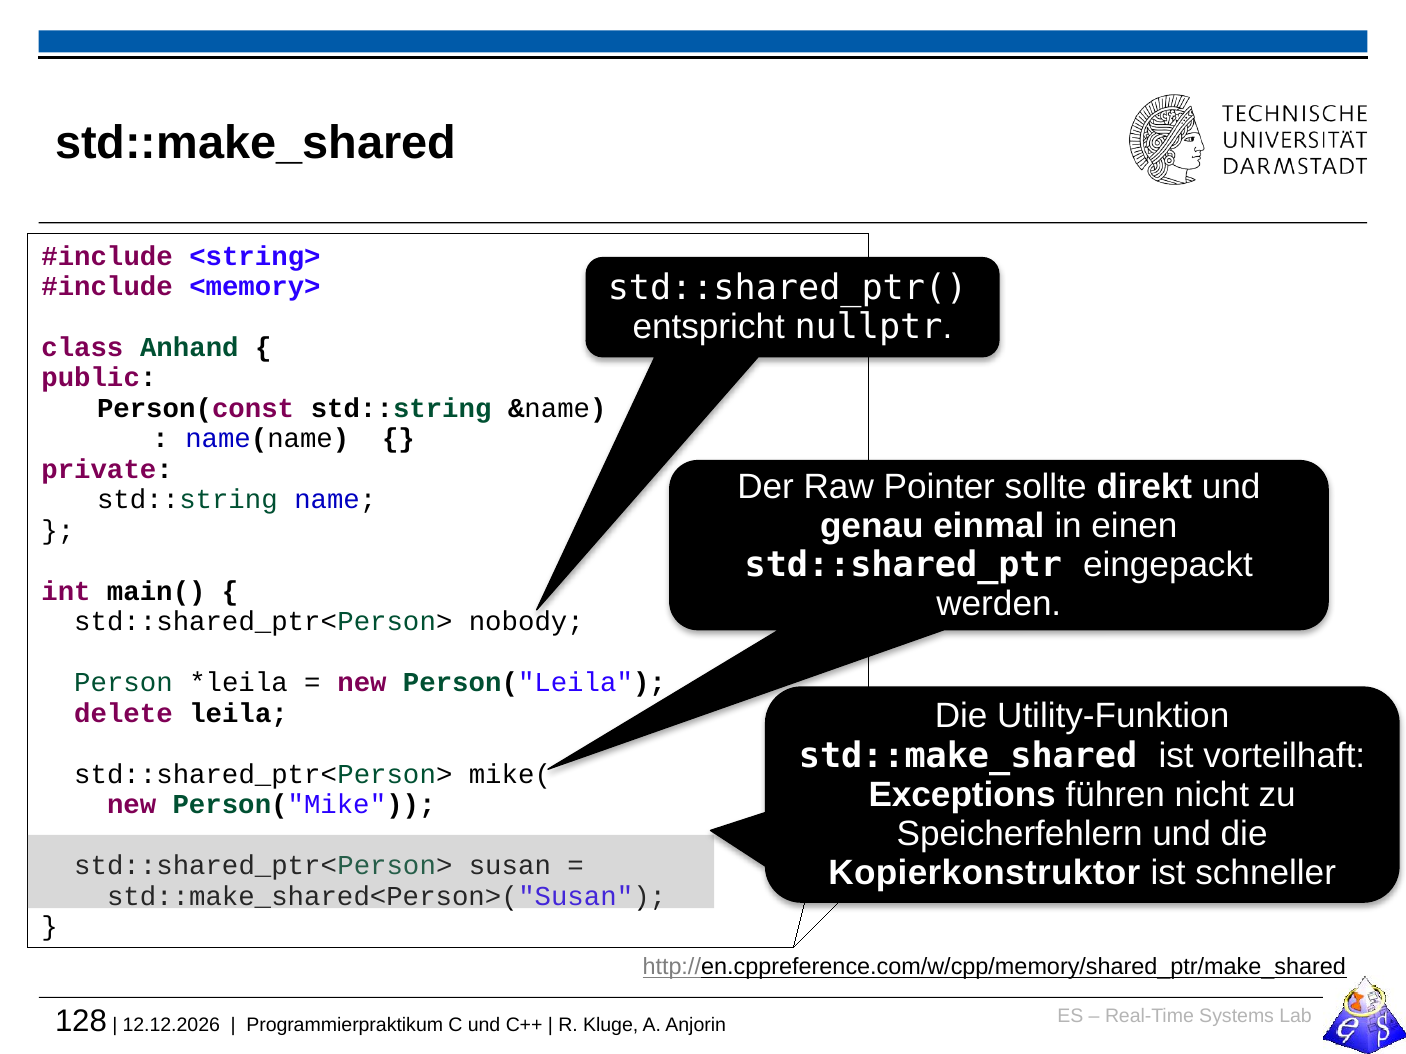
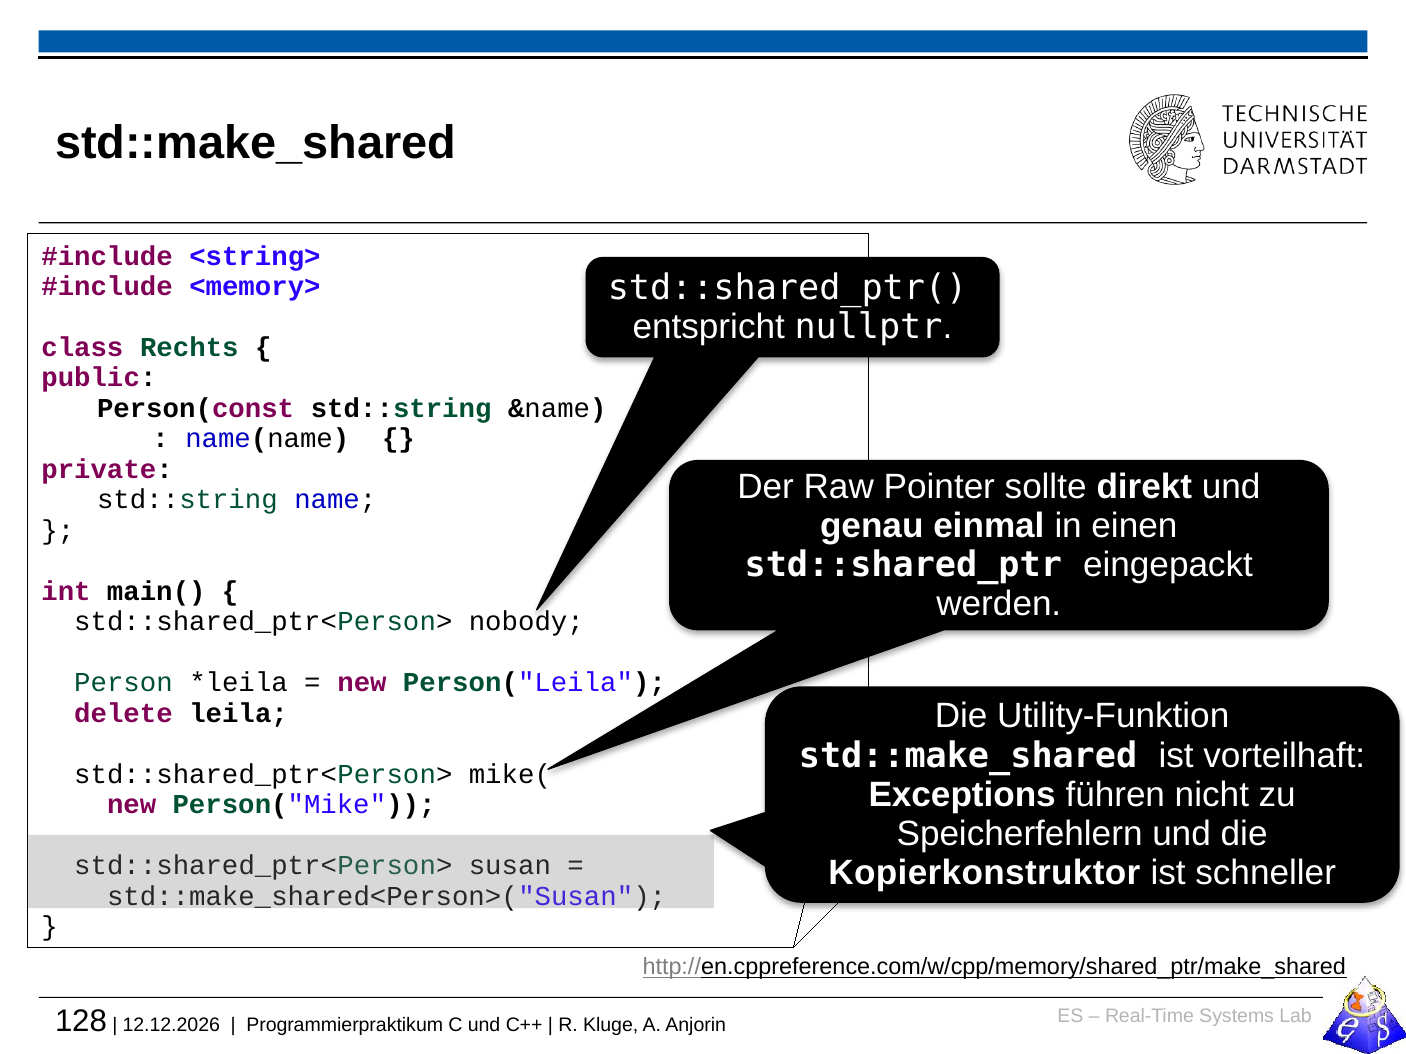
Anhand: Anhand -> Rechts (189, 348)
